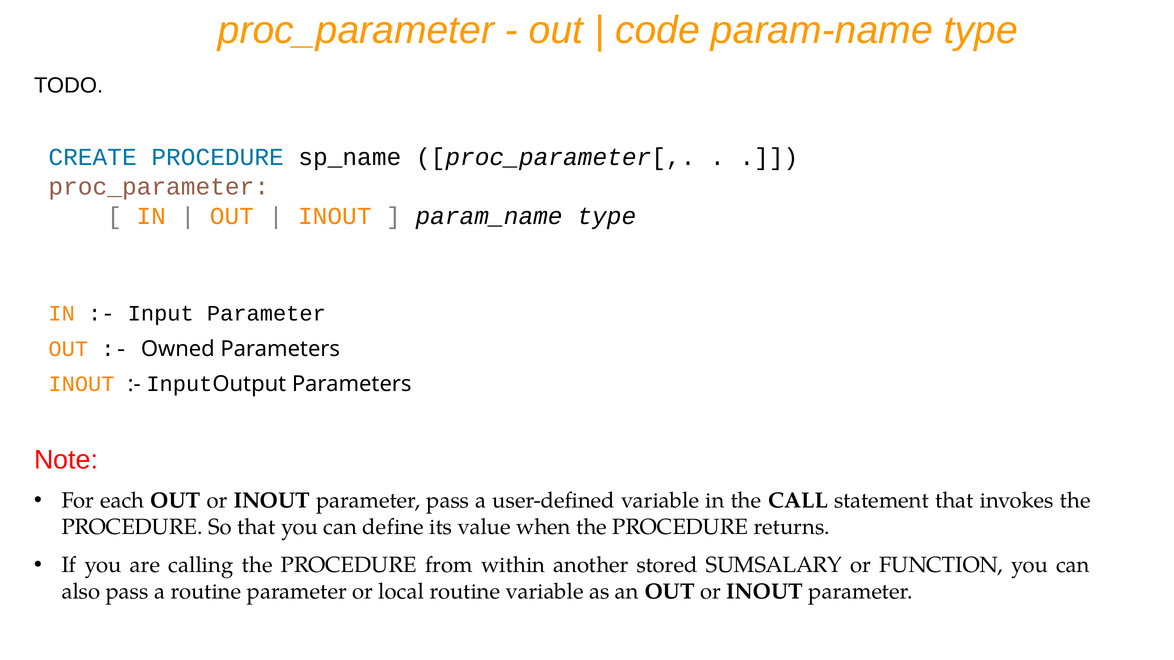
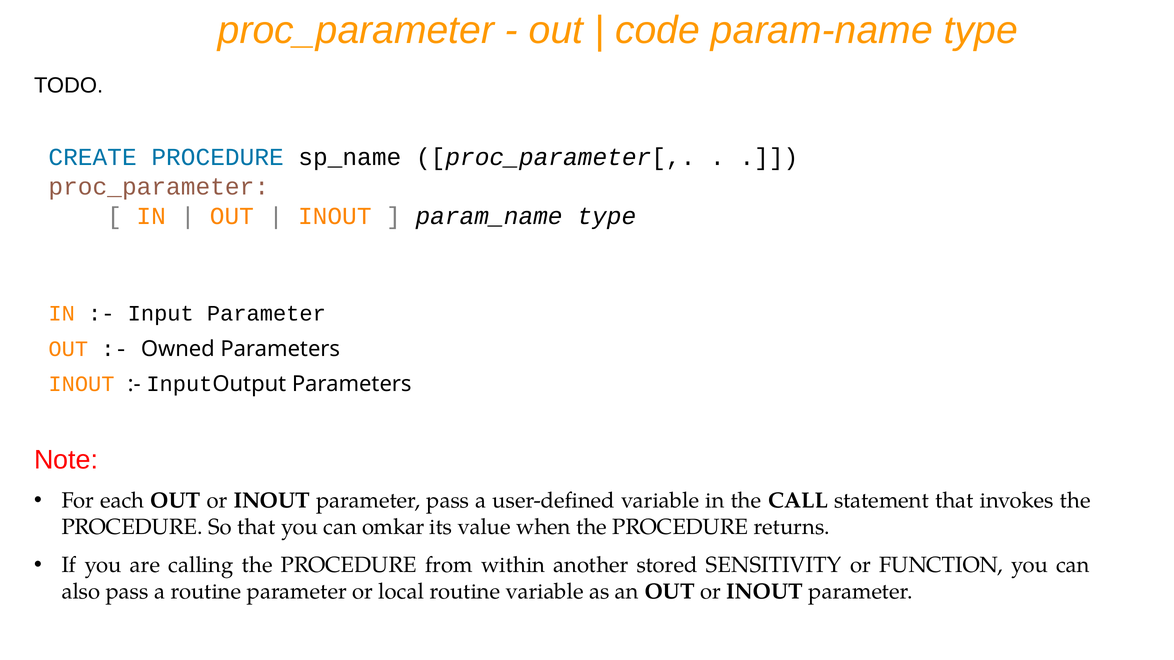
define: define -> omkar (393, 527)
SUMSALARY: SUMSALARY -> SENSITIVITY (774, 565)
